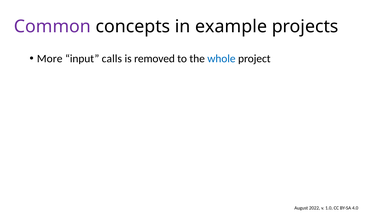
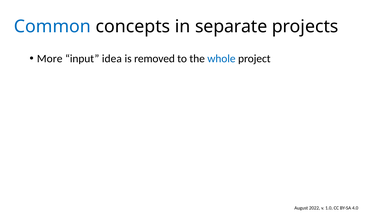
Common colour: purple -> blue (52, 27)
example: example -> separate (231, 27)
calls: calls -> idea (112, 59)
